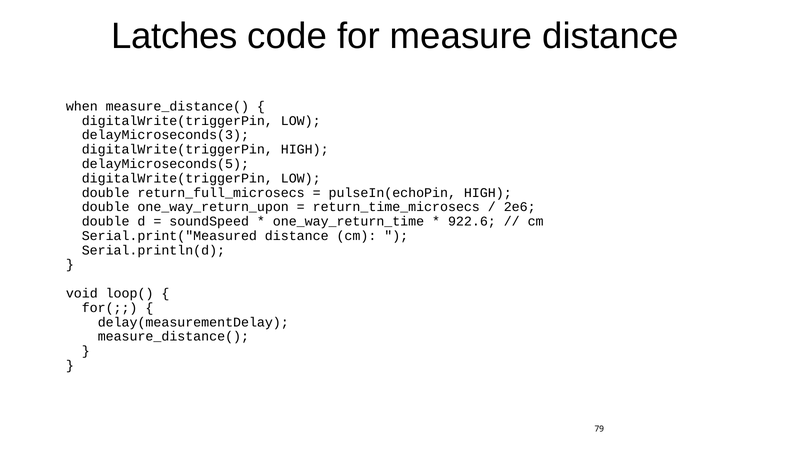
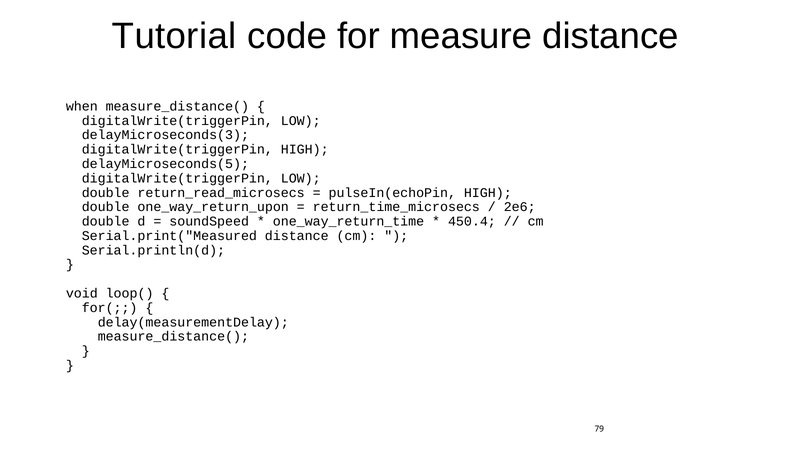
Latches: Latches -> Tutorial (174, 36)
return_full_microsecs: return_full_microsecs -> return_read_microsecs (221, 192)
922.6: 922.6 -> 450.4 (472, 221)
